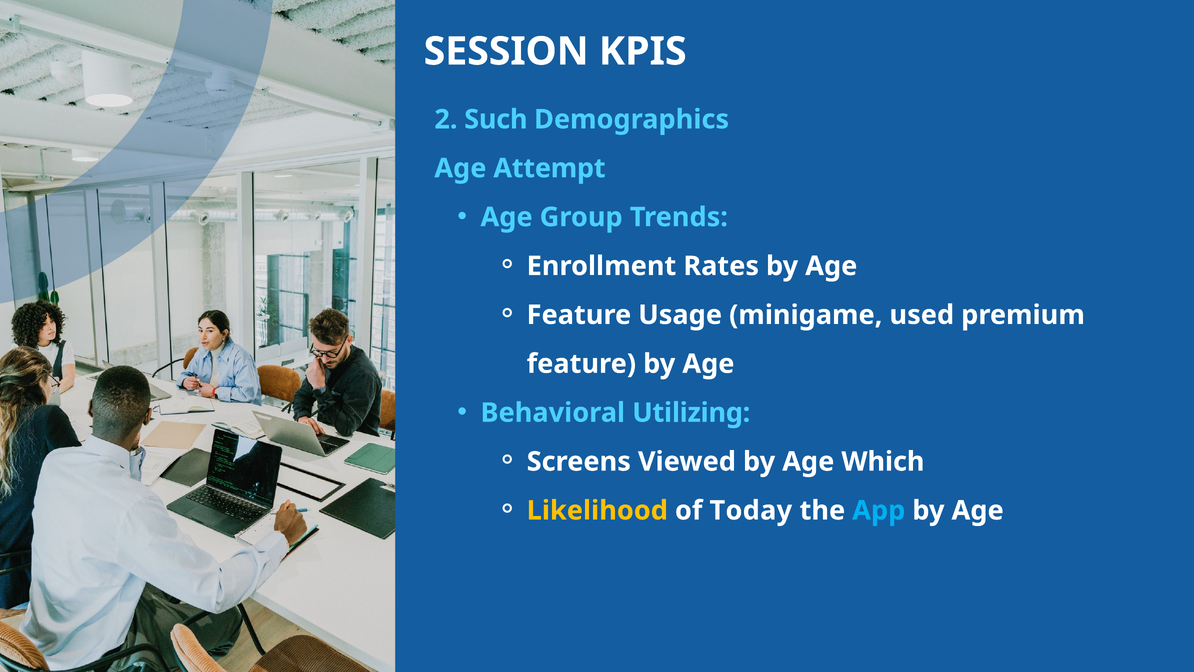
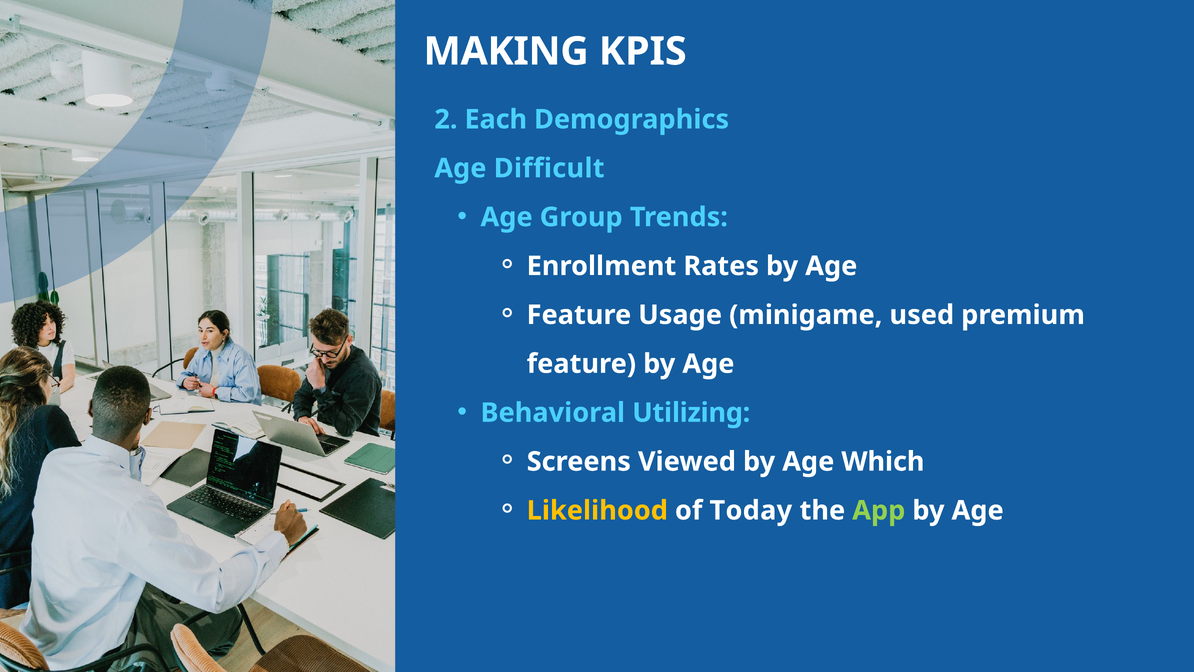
SESSION: SESSION -> MAKING (506, 51)
Such: Such -> Each (496, 119)
Attempt: Attempt -> Difficult (549, 168)
App colour: light blue -> light green (879, 510)
